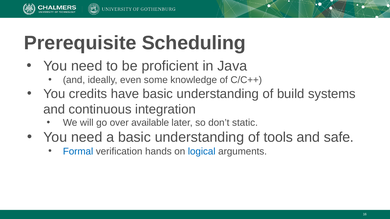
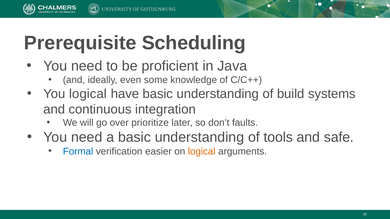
You credits: credits -> logical (88, 94)
available: available -> prioritize (150, 123)
static: static -> faults (245, 123)
hands: hands -> easier (158, 152)
logical colour: blue -> orange (202, 152)
